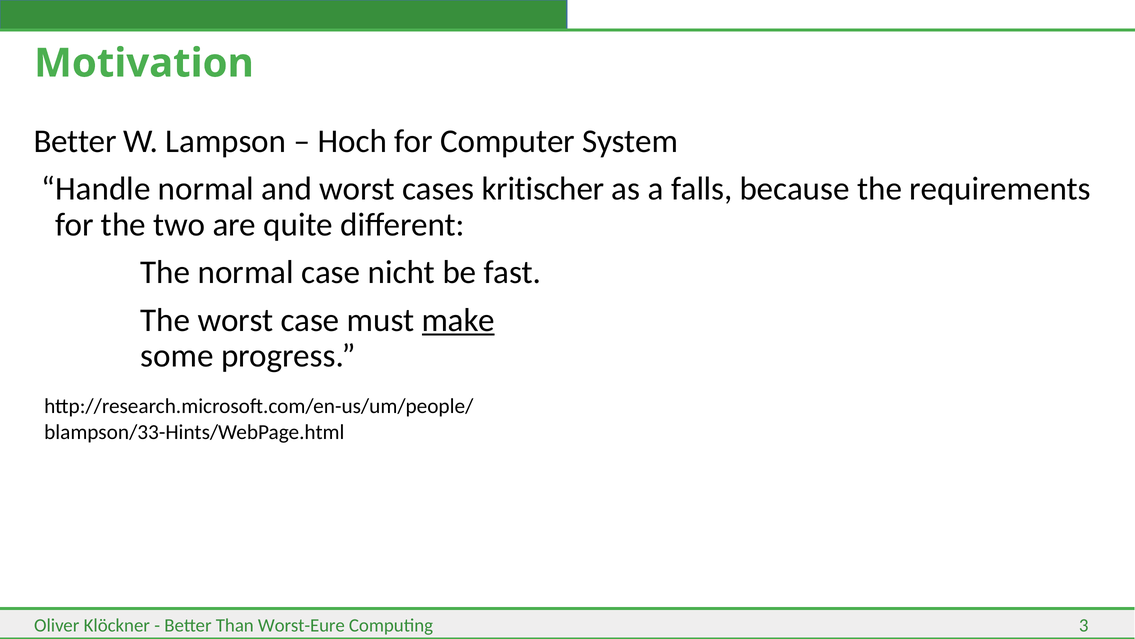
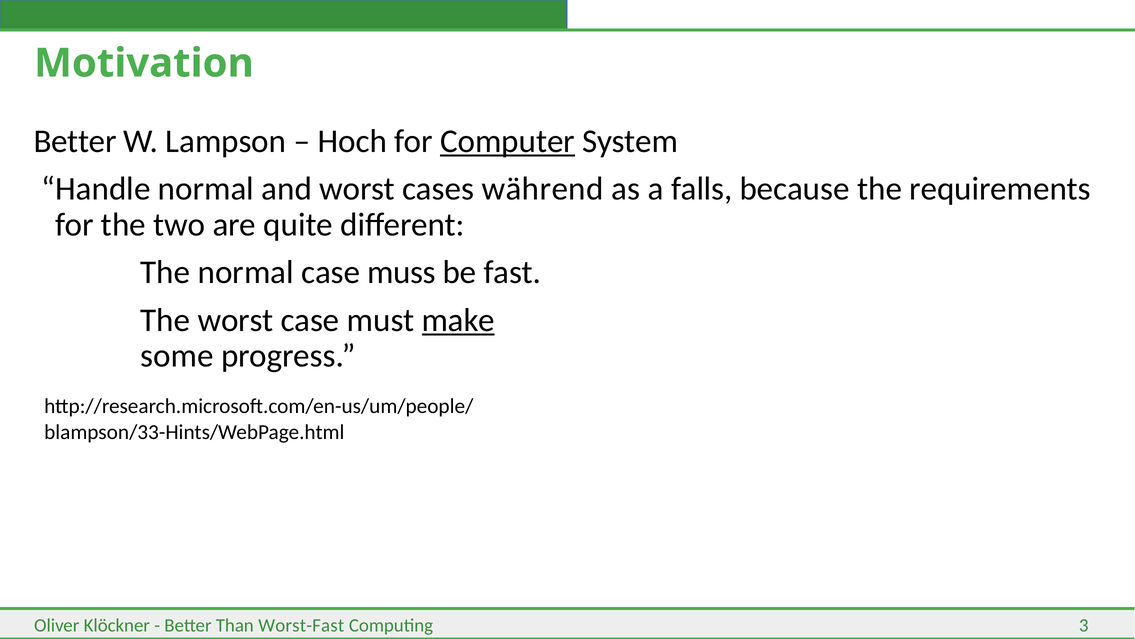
Computer underline: none -> present (508, 141)
kritischer: kritischer -> während (543, 189)
nicht: nicht -> muss (402, 272)
Worst-Eure: Worst-Eure -> Worst-Fast (301, 625)
